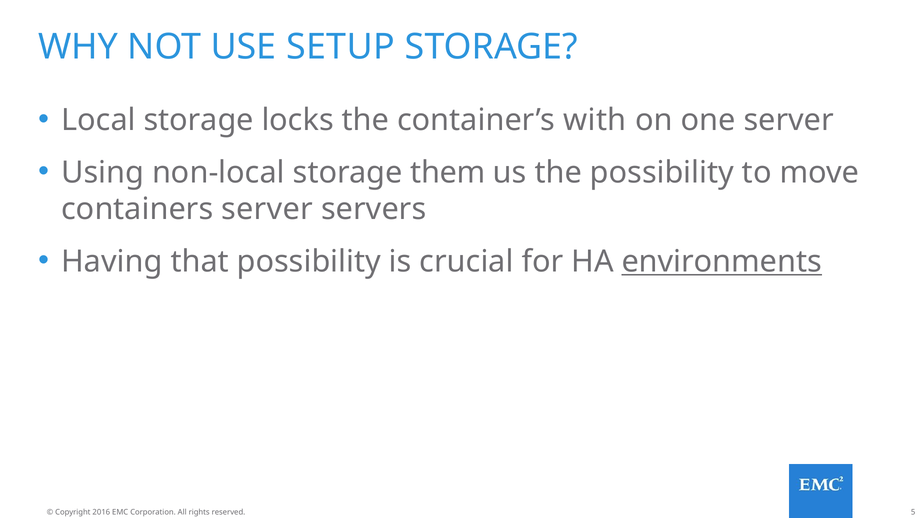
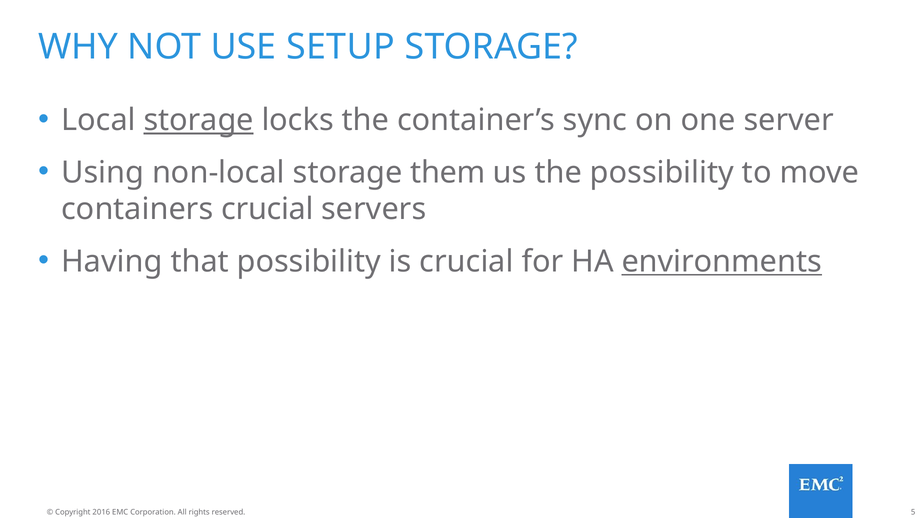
storage underline: none -> present (199, 120)
with: with -> sync (595, 120)
containers server: server -> crucial (267, 209)
